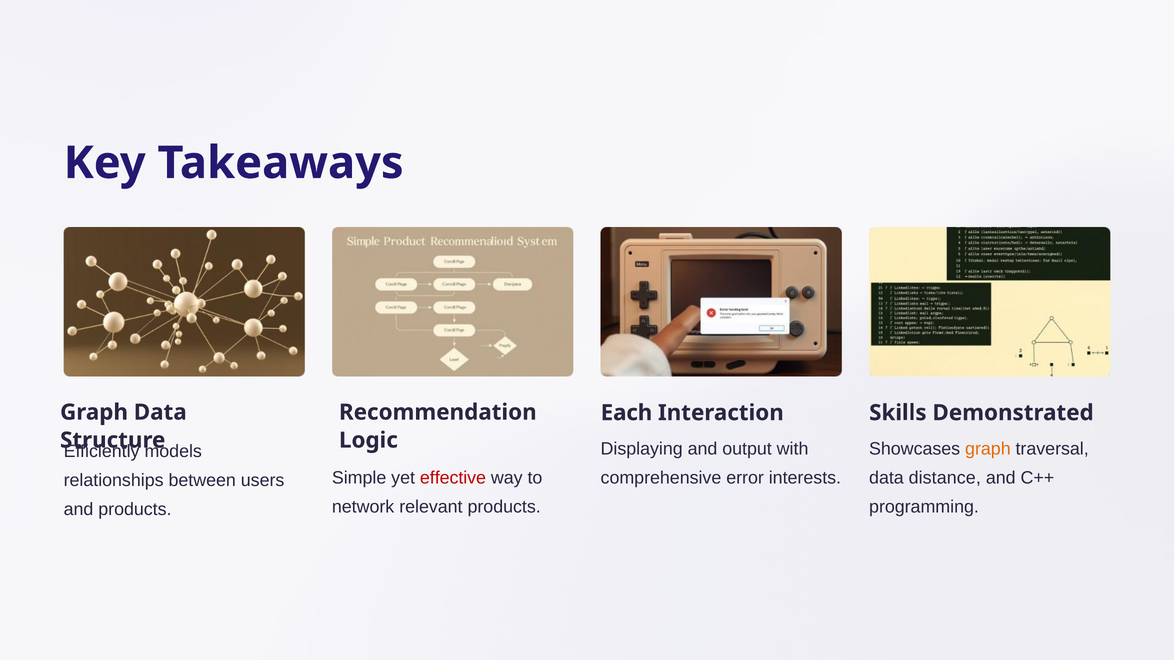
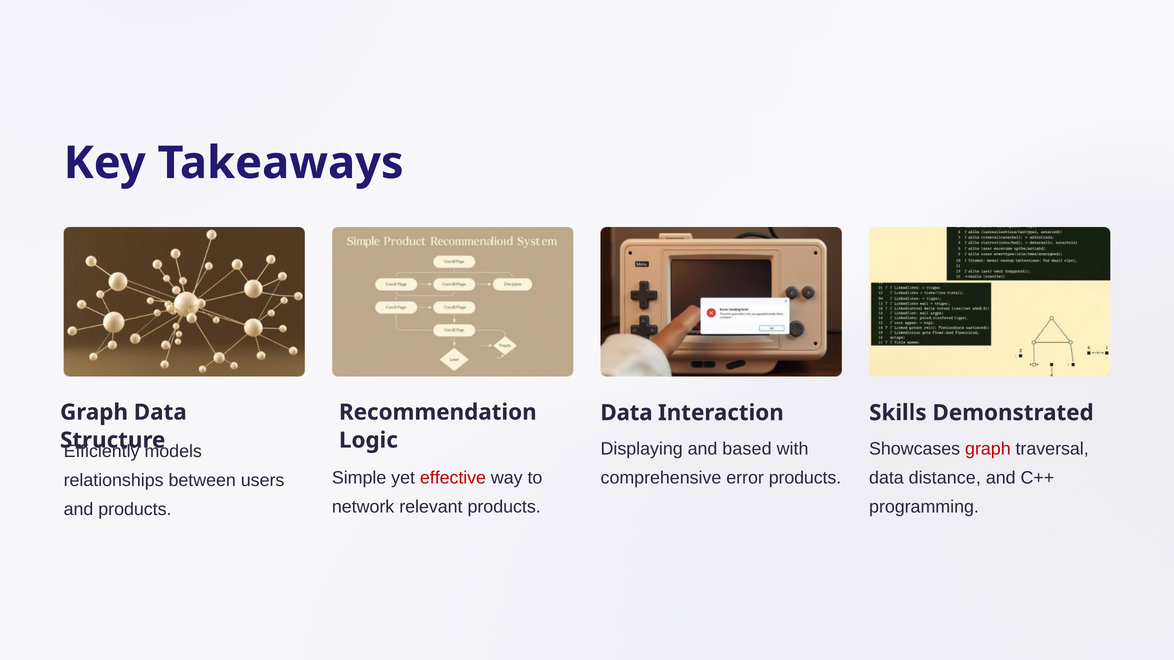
Each: Each -> Data (627, 413)
output: output -> based (747, 449)
graph colour: orange -> red (988, 449)
error interests: interests -> products (805, 478)
